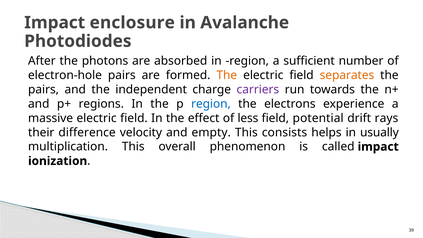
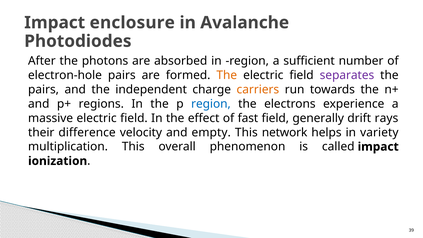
separates colour: orange -> purple (347, 75)
carriers colour: purple -> orange (258, 90)
less: less -> fast (248, 118)
potential: potential -> generally (318, 118)
consists: consists -> network (285, 132)
usually: usually -> variety (379, 132)
